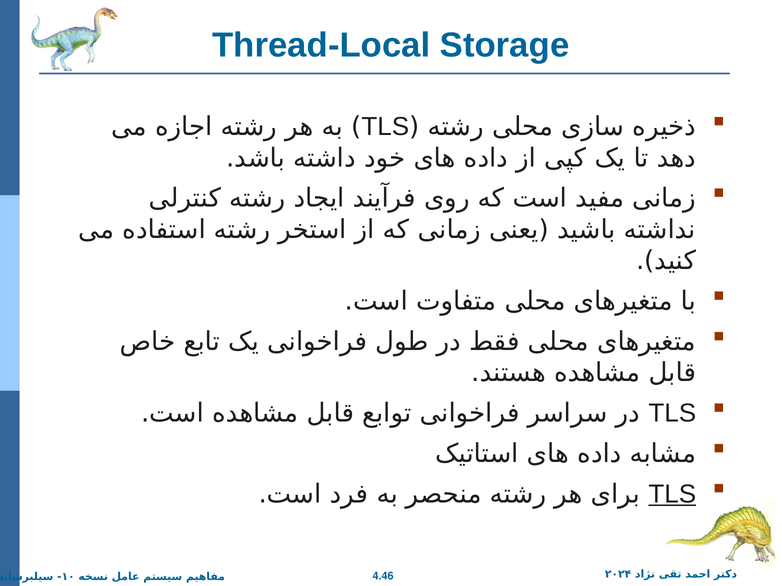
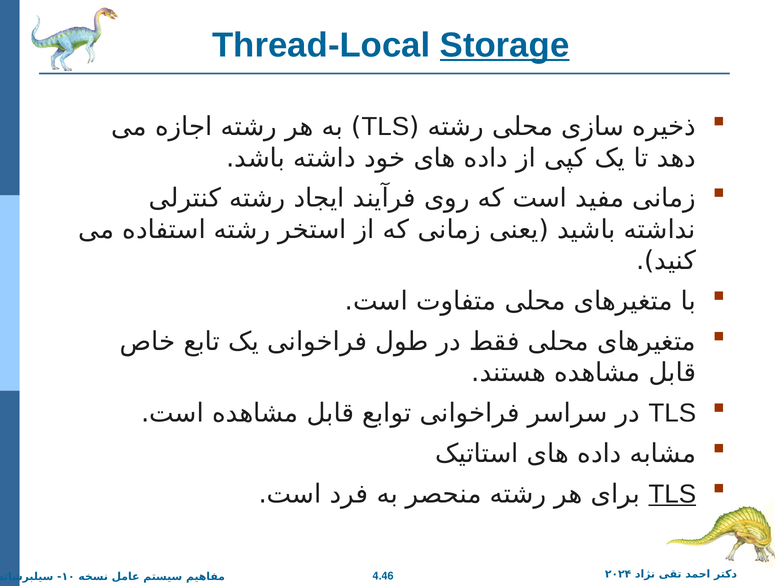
Storage underline: none -> present (505, 45)
